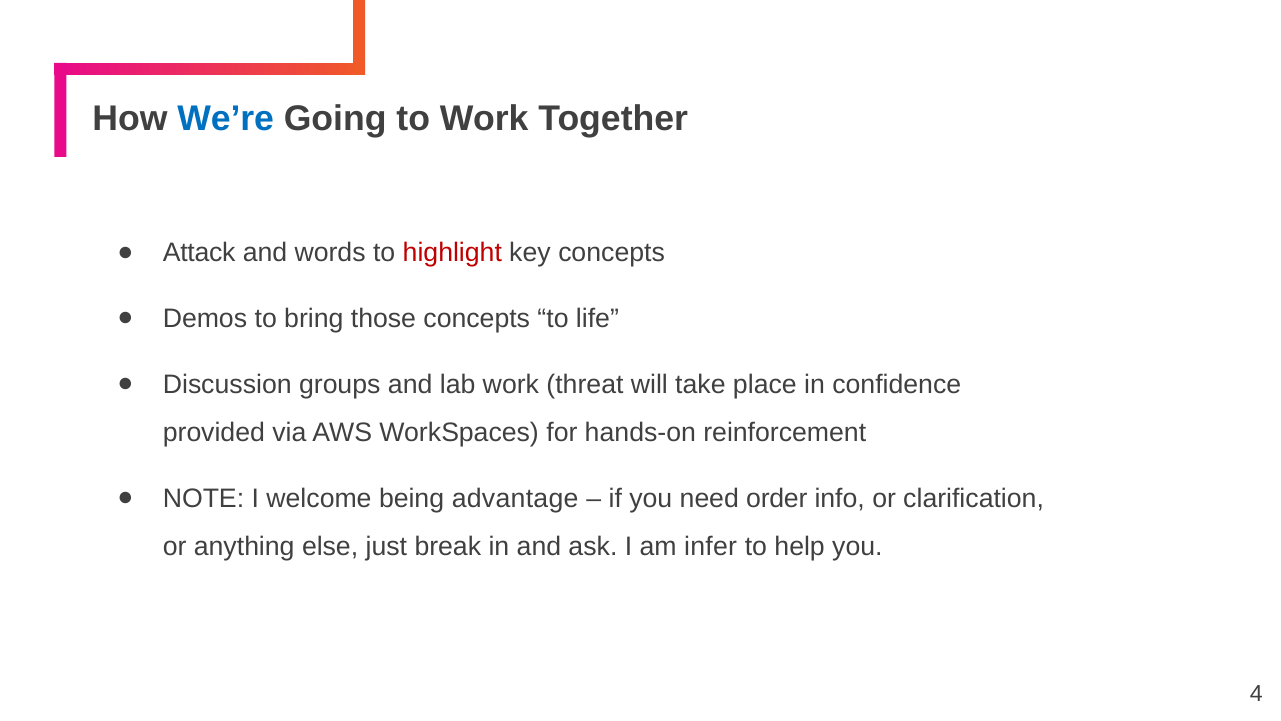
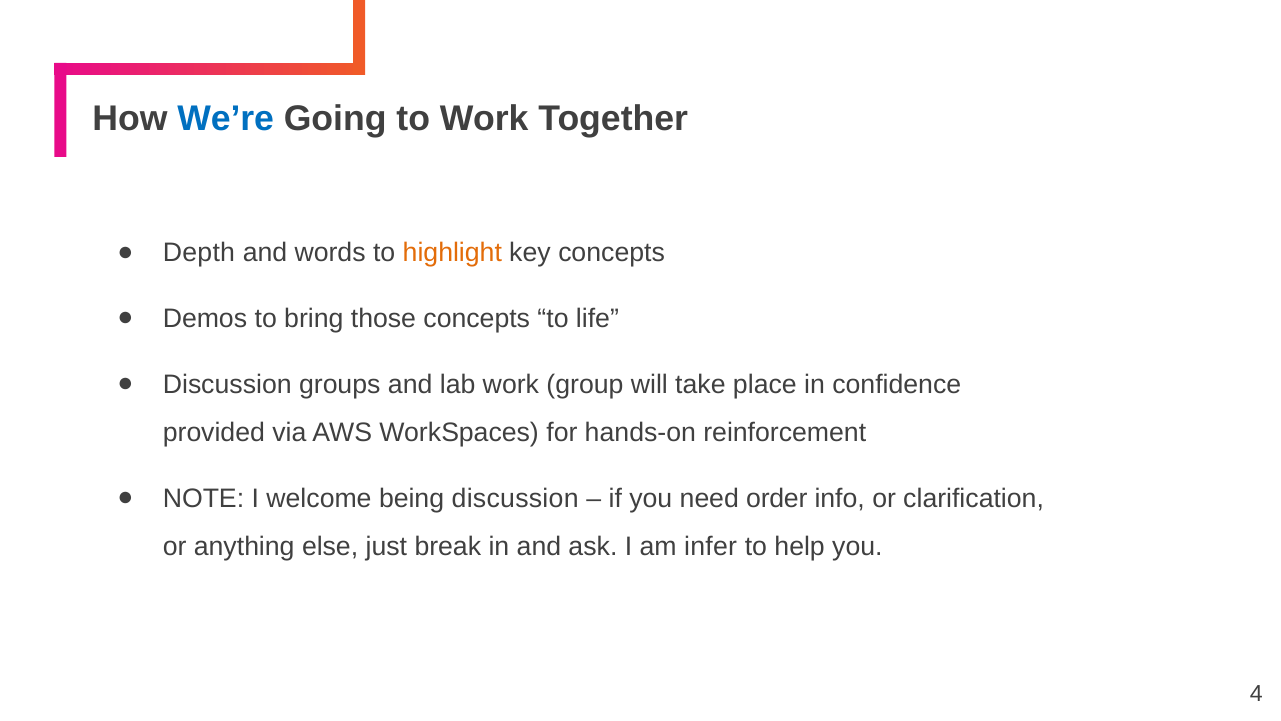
Attack: Attack -> Depth (199, 253)
highlight colour: red -> orange (452, 253)
threat: threat -> group (585, 384)
being advantage: advantage -> discussion (515, 498)
